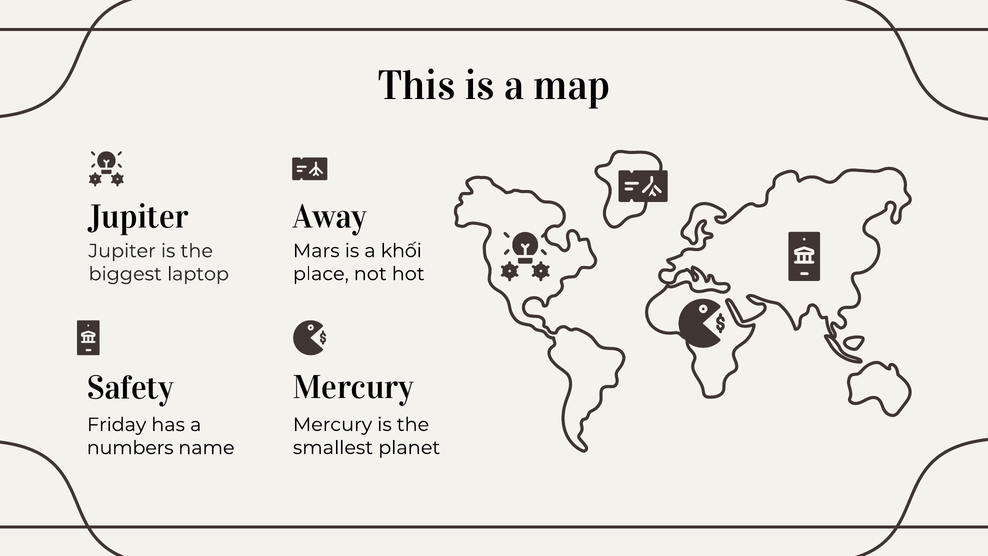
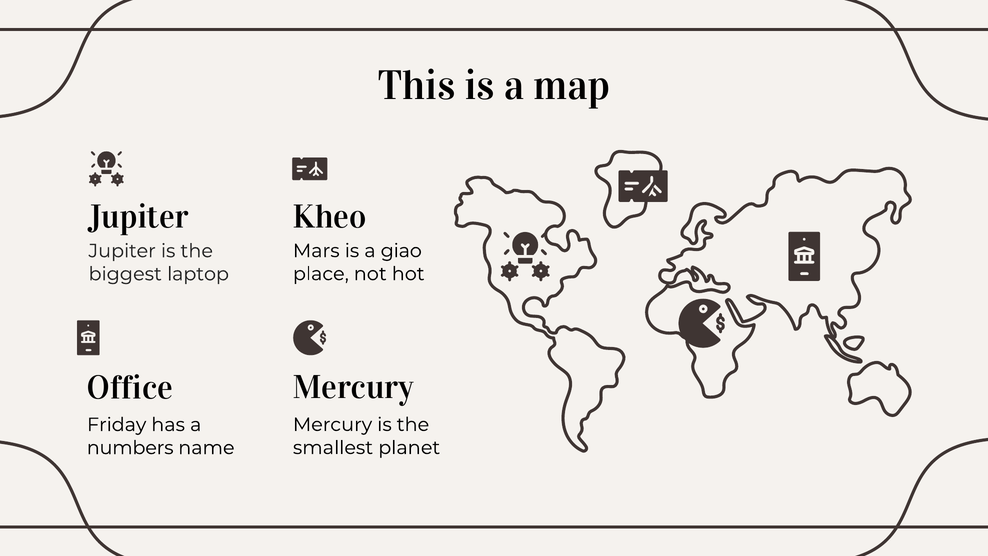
Away: Away -> Kheo (330, 217)
khối: khối -> giao (401, 251)
Safety: Safety -> Office (130, 388)
